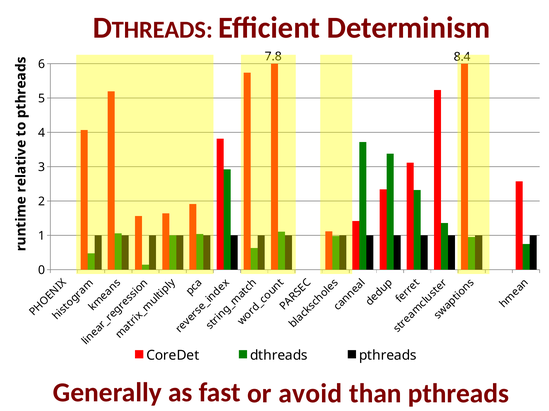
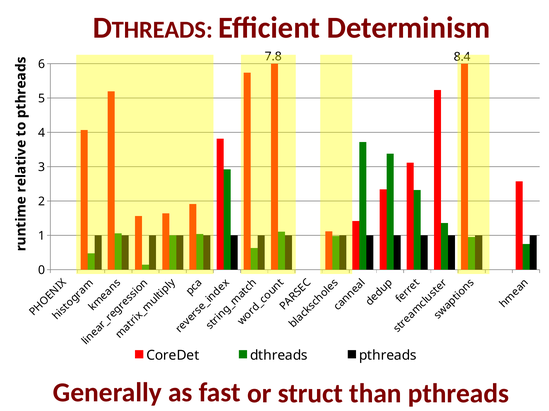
avoid: avoid -> struct (310, 394)
